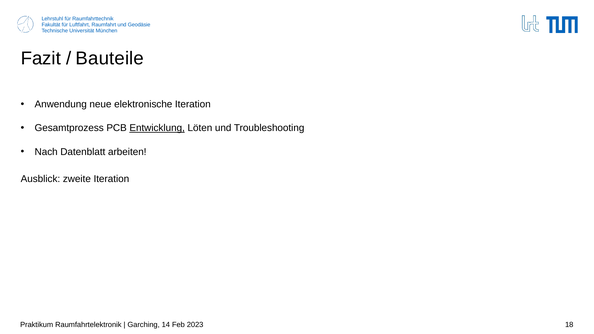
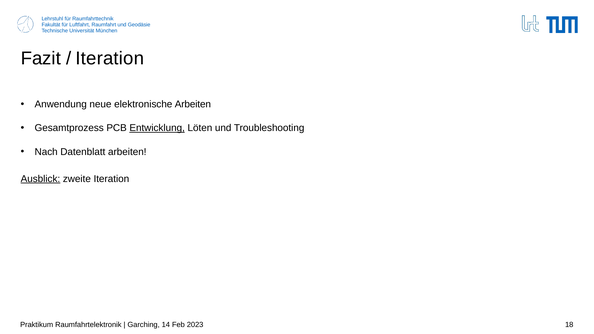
Bauteile: Bauteile -> Iteration (110, 58)
elektronische Iteration: Iteration -> Arbeiten (193, 104)
Ausblick underline: none -> present (40, 179)
